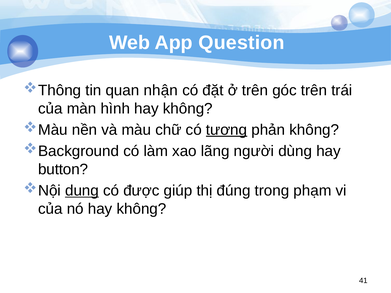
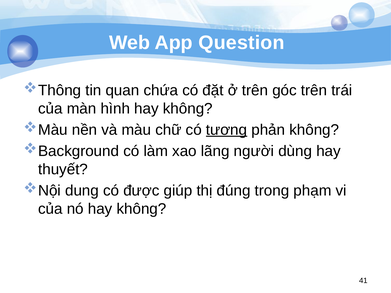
nhận: nhận -> chứa (161, 90)
button: button -> thuyết (63, 169)
dung underline: present -> none (82, 191)
